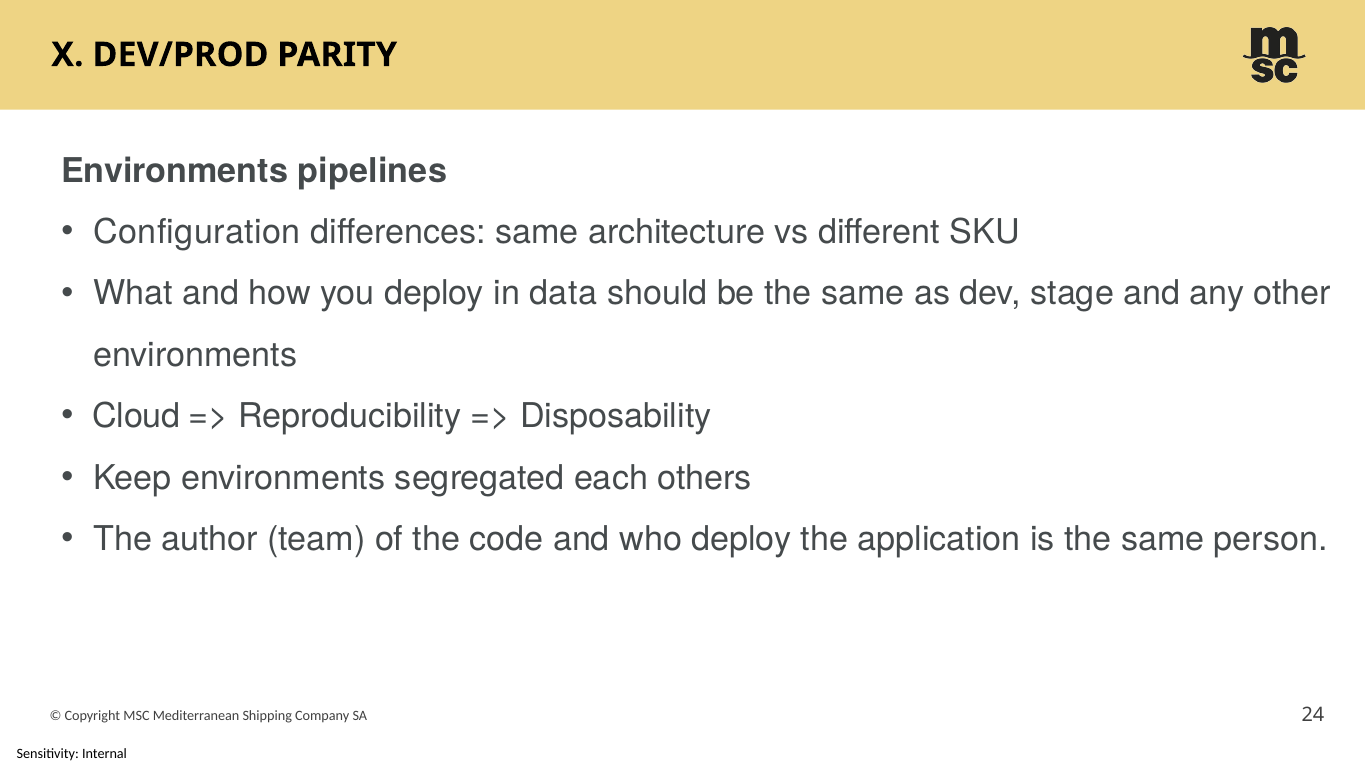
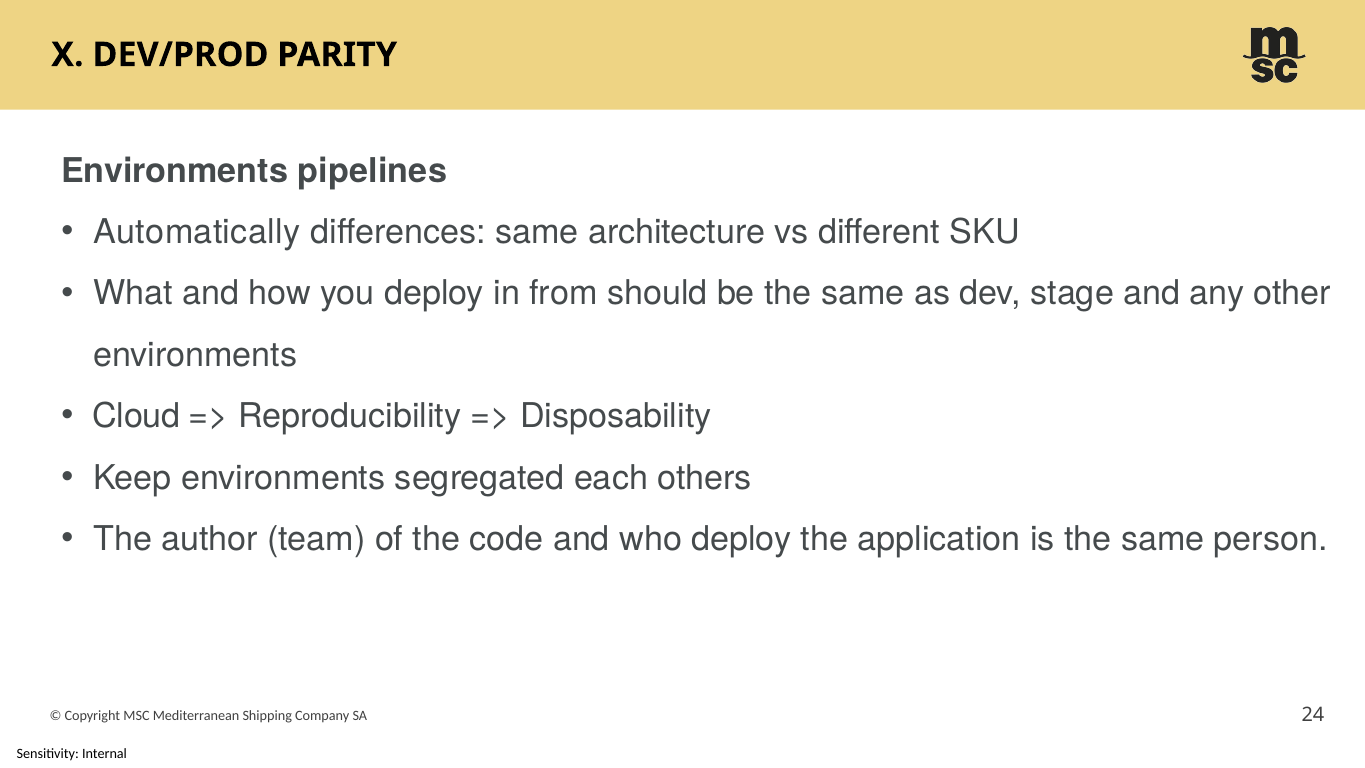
Configuration: Configuration -> Automatically (197, 232)
data: data -> from (564, 294)
